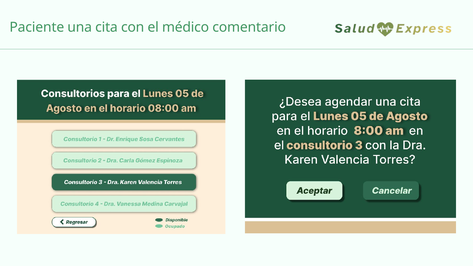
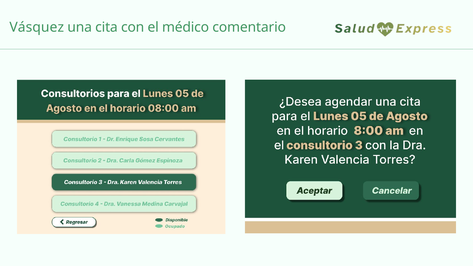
Paciente: Paciente -> Vásquez (37, 27)
